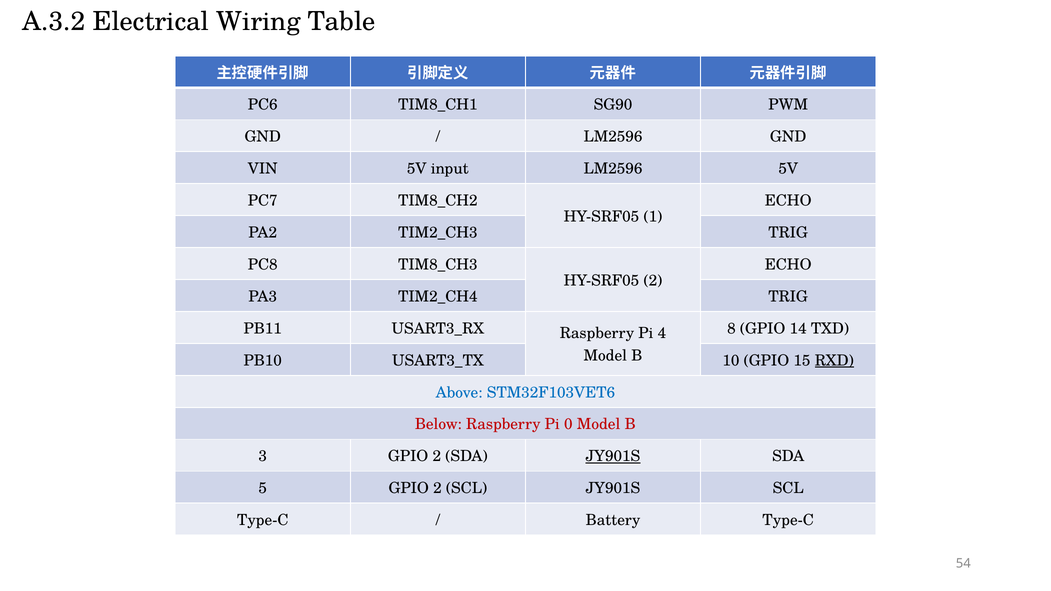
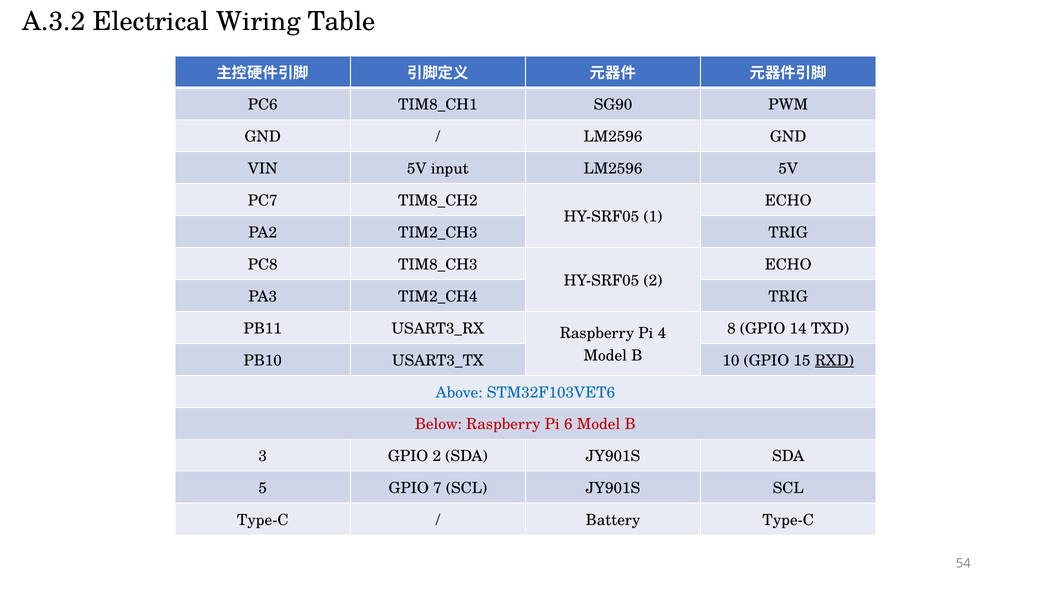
0: 0 -> 6 (568, 425)
JY901S underline: present -> none (613, 456)
5 GPIO 2: 2 -> 7 (437, 488)
